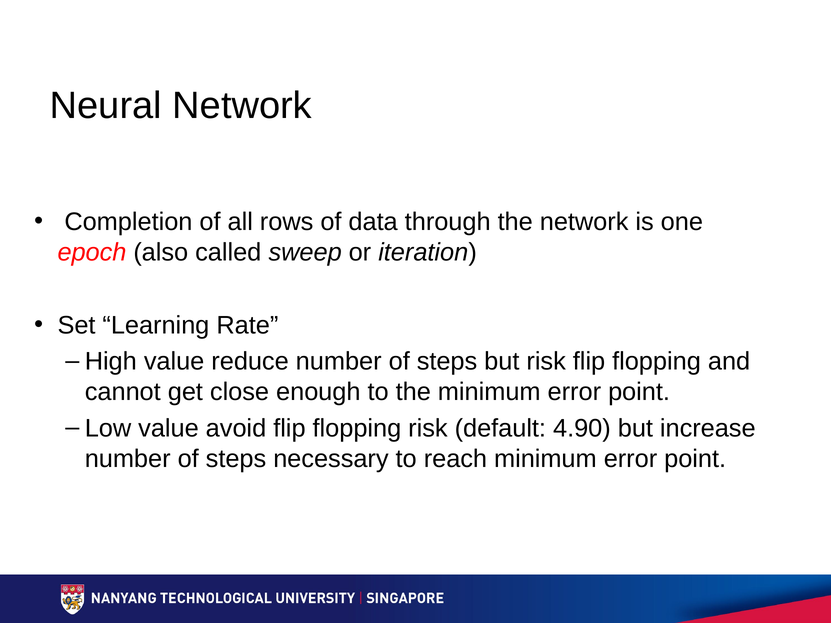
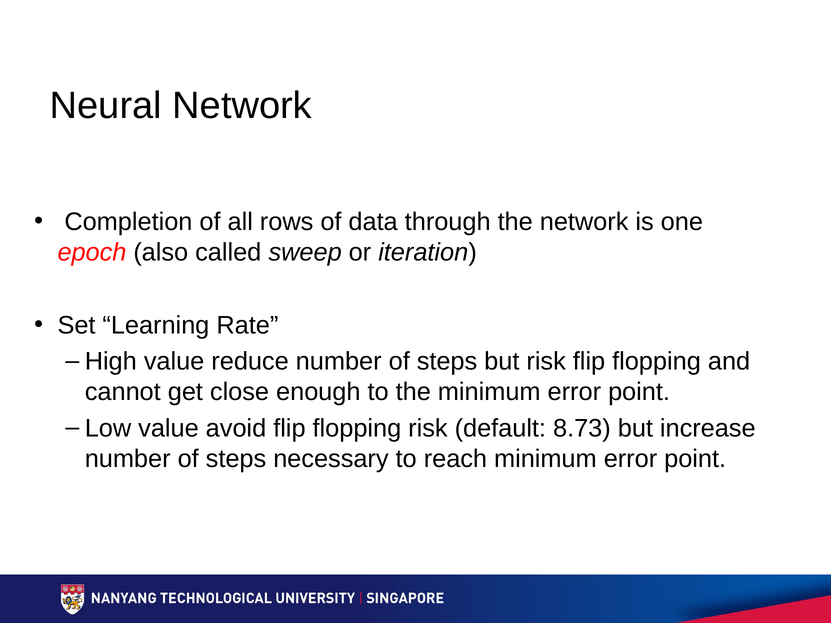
4.90: 4.90 -> 8.73 (582, 429)
